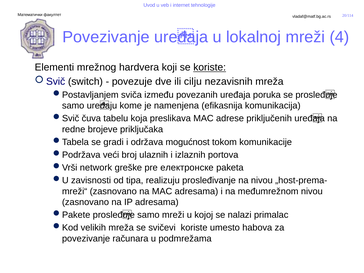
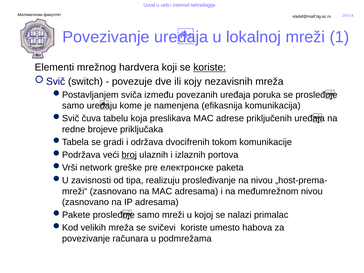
4: 4 -> 1 (339, 37)
cilju: cilju -> коју (193, 82)
mogućnost: mogućnost -> dvocifrenih (188, 142)
broj underline: none -> present (129, 155)
